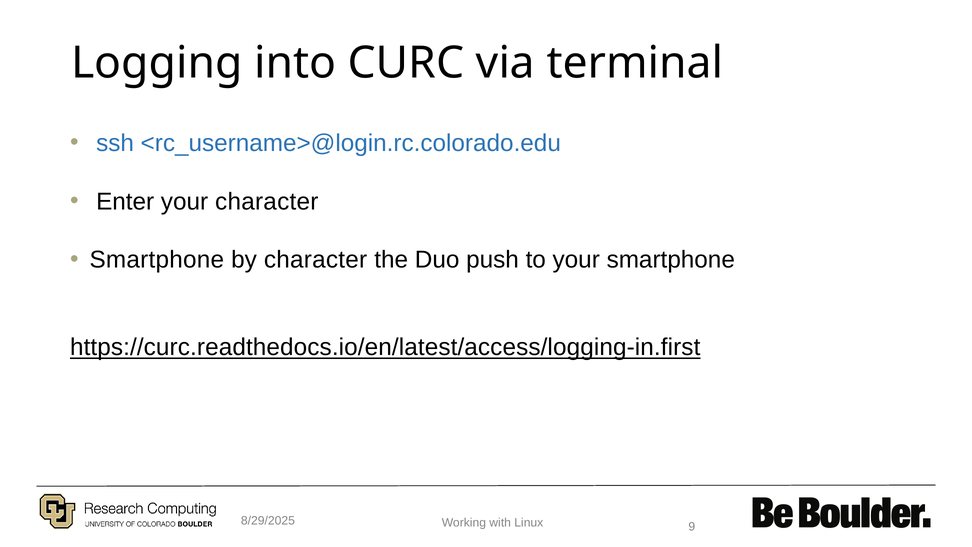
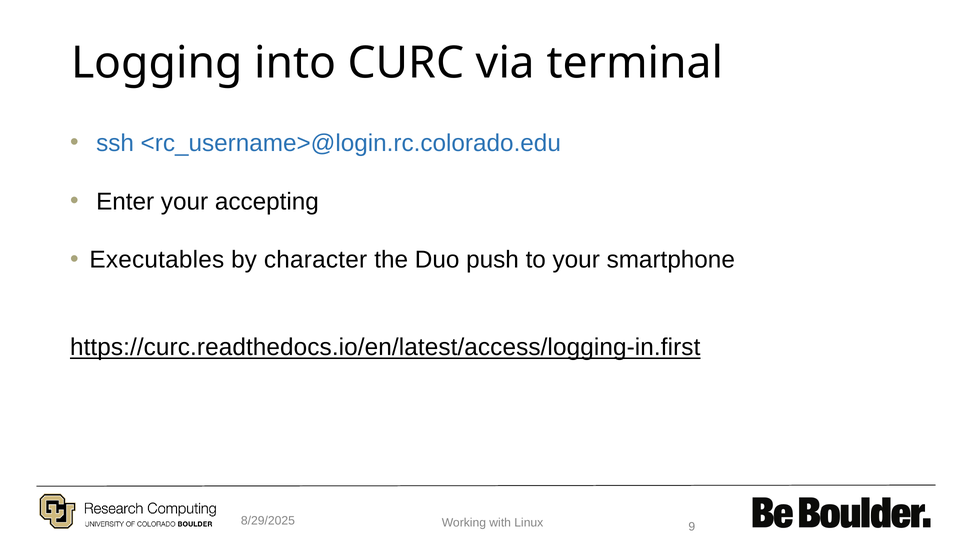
your character: character -> accepting (267, 201)
Smartphone: Smartphone -> Executables (157, 260)
